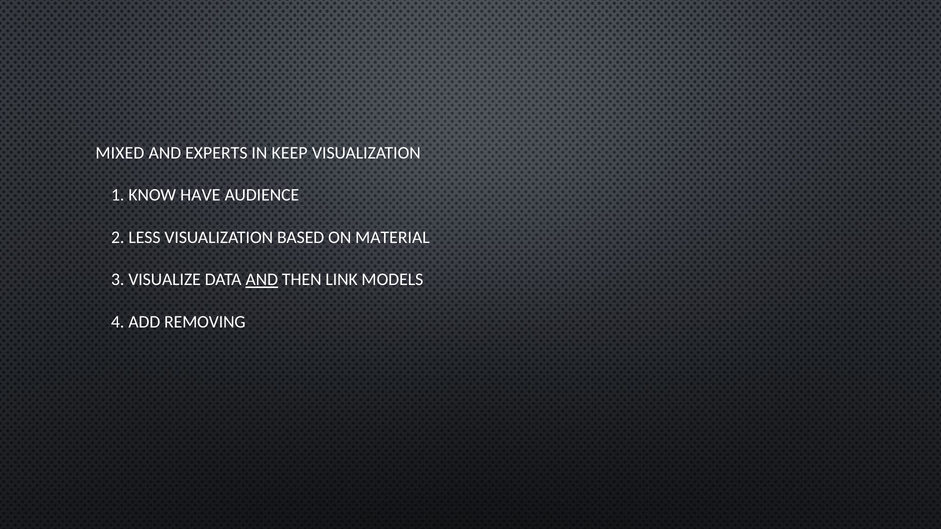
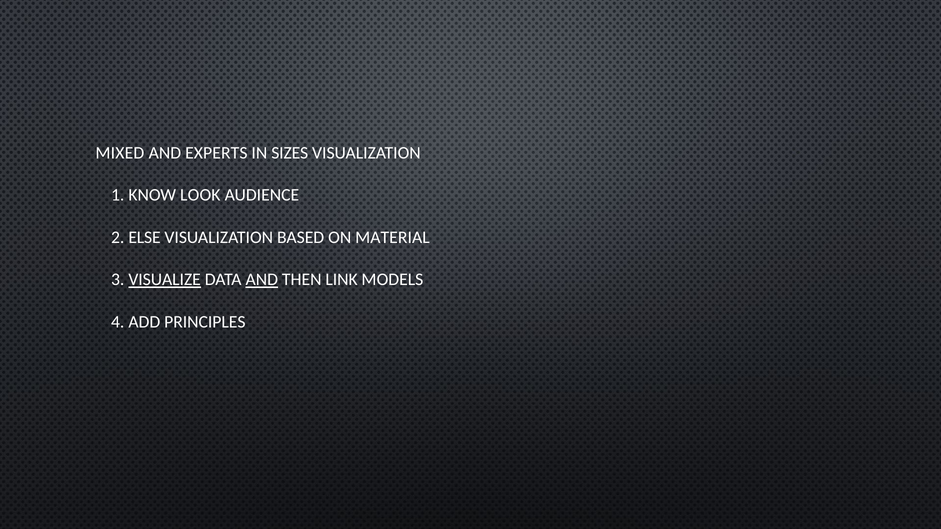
KEEP: KEEP -> SIZES (290, 153)
HAVE: HAVE -> LOOK (200, 195)
LESS: LESS -> ELSE (145, 237)
VISUALIZE underline: none -> present (165, 280)
REMOVING: REMOVING -> PRINCIPLES (205, 322)
